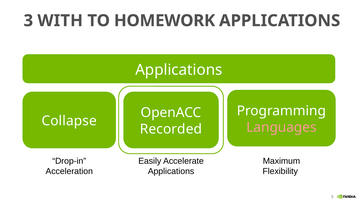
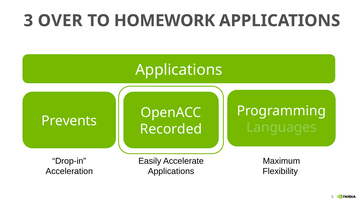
WITH: WITH -> OVER (60, 21)
Collapse: Collapse -> Prevents (69, 121)
Languages colour: pink -> light green (281, 127)
